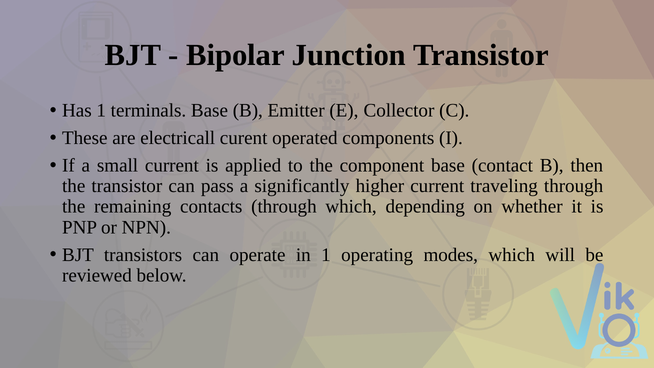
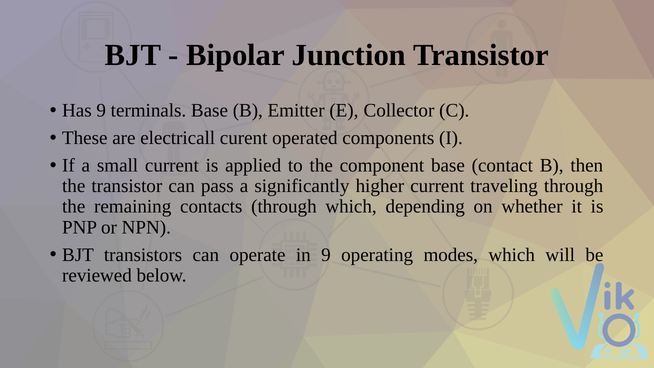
Has 1: 1 -> 9 (101, 111)
in 1: 1 -> 9 (326, 255)
